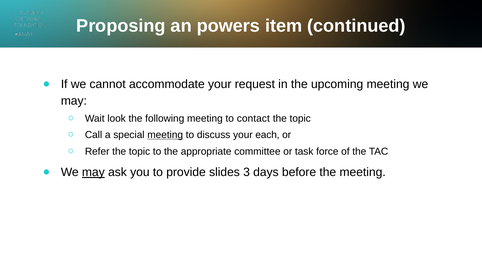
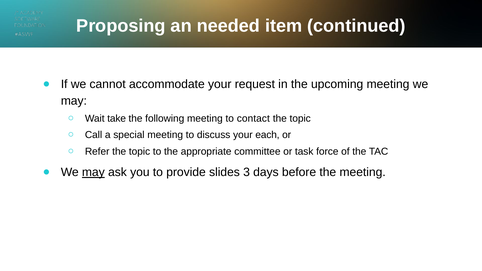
powers: powers -> needed (228, 26)
look: look -> take (117, 118)
meeting underline: present -> none (165, 135)
